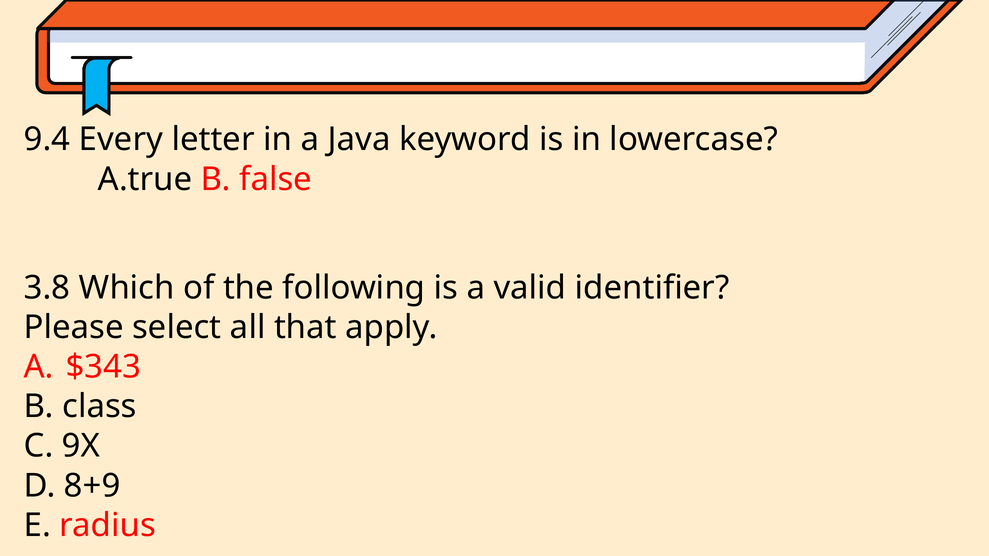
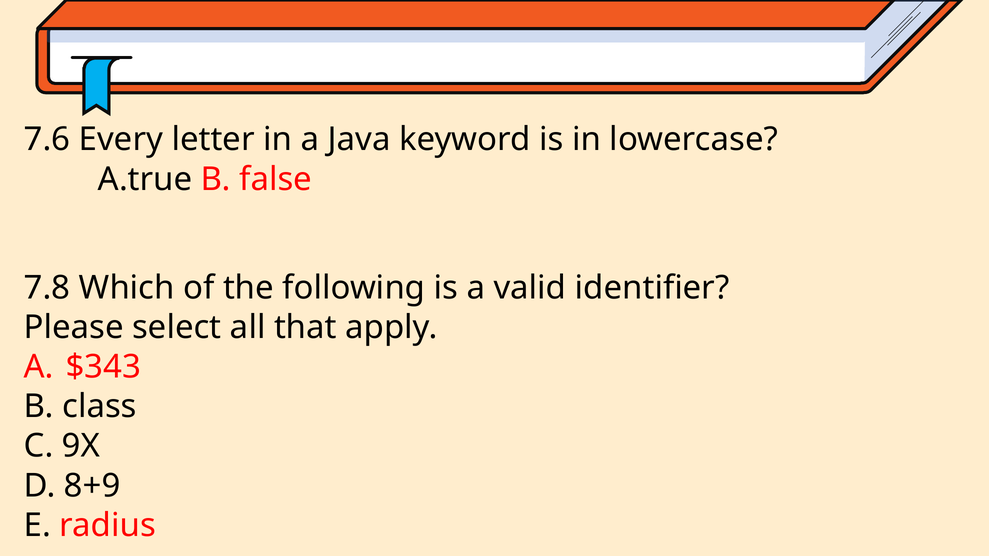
9.4: 9.4 -> 7.6 (47, 140)
3.8: 3.8 -> 7.8 (47, 288)
